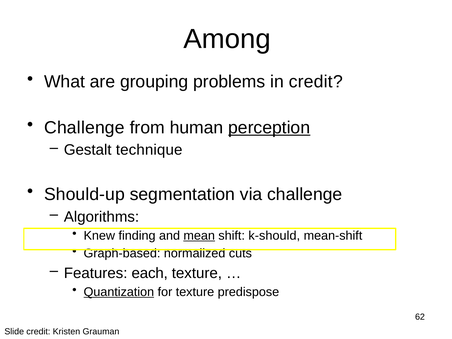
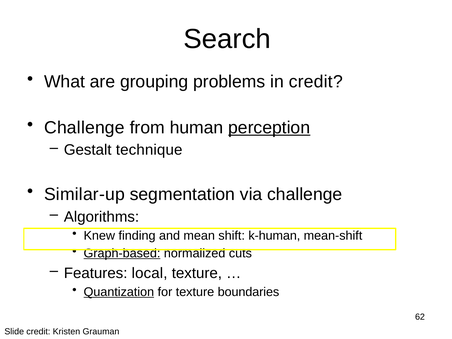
Among: Among -> Search (227, 39)
Should-up: Should-up -> Similar-up (84, 194)
mean underline: present -> none (199, 236)
k-should: k-should -> k-human (274, 236)
Graph-based underline: none -> present (122, 253)
each: each -> local (150, 273)
predispose: predispose -> boundaries (248, 292)
